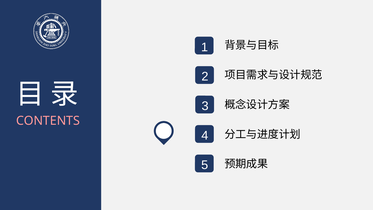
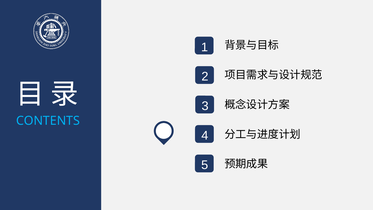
CONTENTS colour: pink -> light blue (48, 121)
